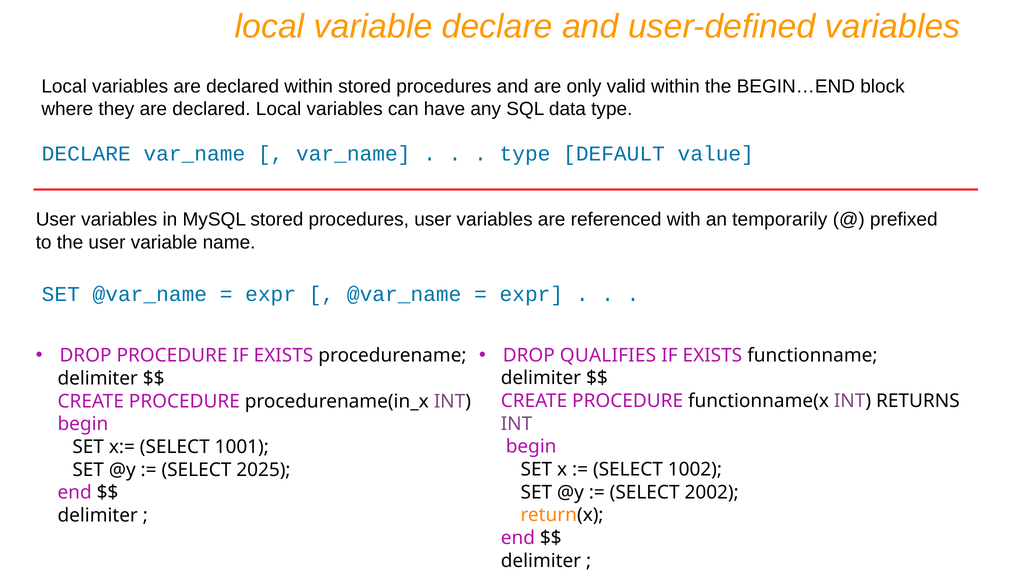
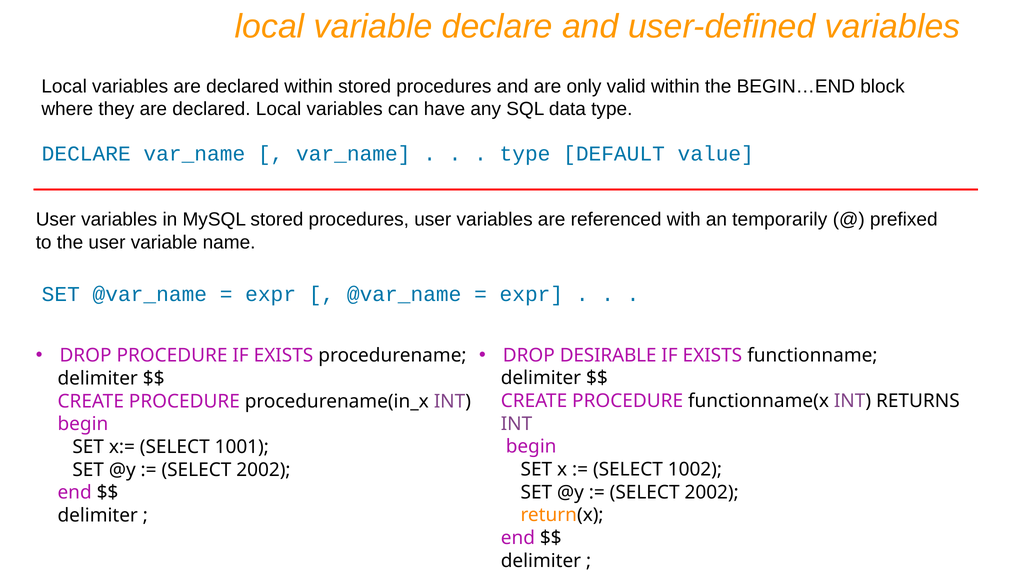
QUALIFIES: QUALIFIES -> DESIRABLE (608, 355)
2025: 2025 -> 2002 (263, 470)
